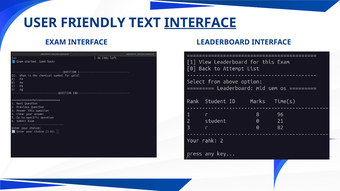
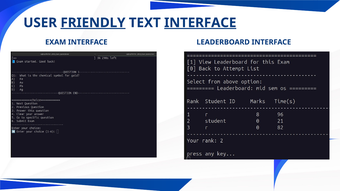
FRIENDLY underline: none -> present (93, 23)
